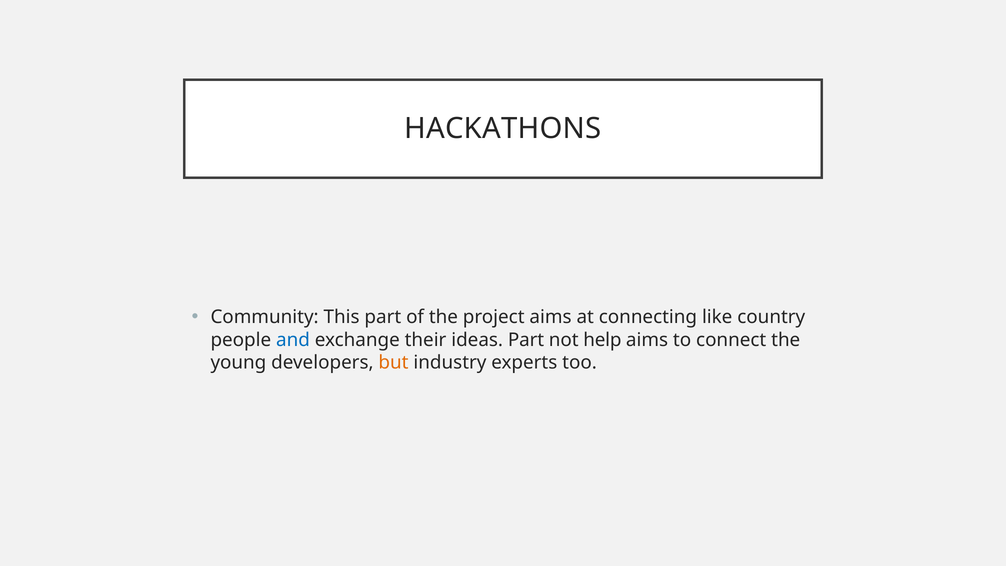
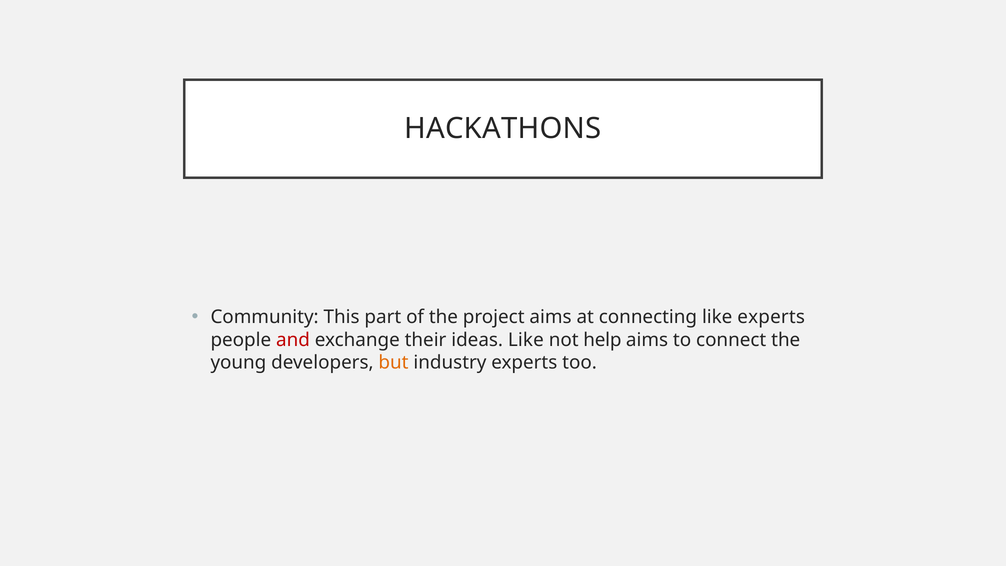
like country: country -> experts (771, 317)
and colour: blue -> red (293, 340)
ideas Part: Part -> Like (526, 340)
